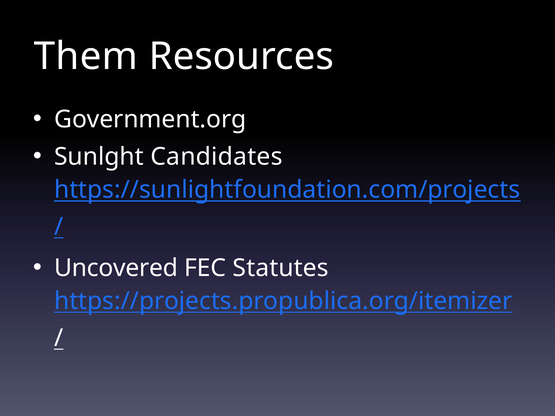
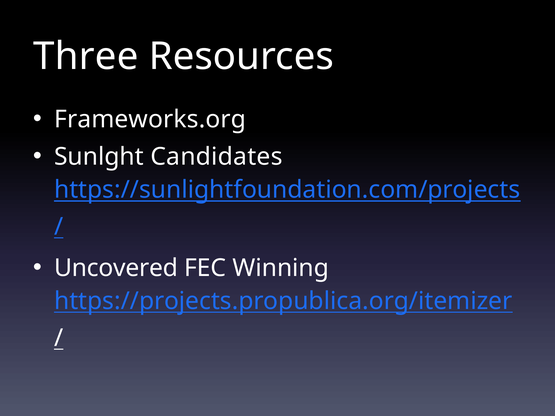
Them: Them -> Three (86, 56)
Government.org: Government.org -> Frameworks.org (150, 119)
Statutes: Statutes -> Winning (281, 268)
